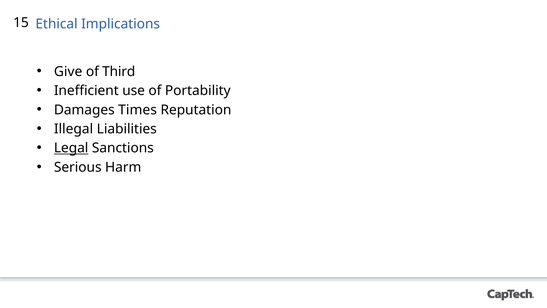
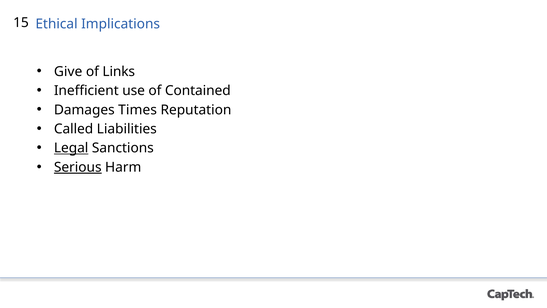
Third: Third -> Links (119, 71)
Portability: Portability -> Contained (198, 91)
Illegal: Illegal -> Called (74, 129)
Serious underline: none -> present (78, 167)
